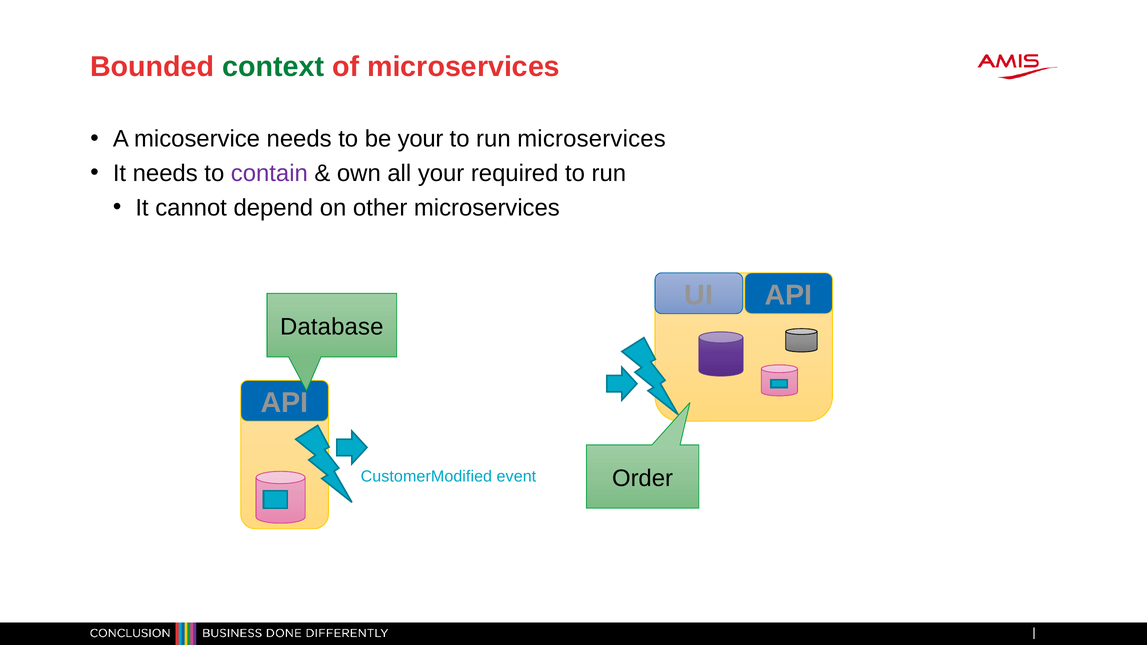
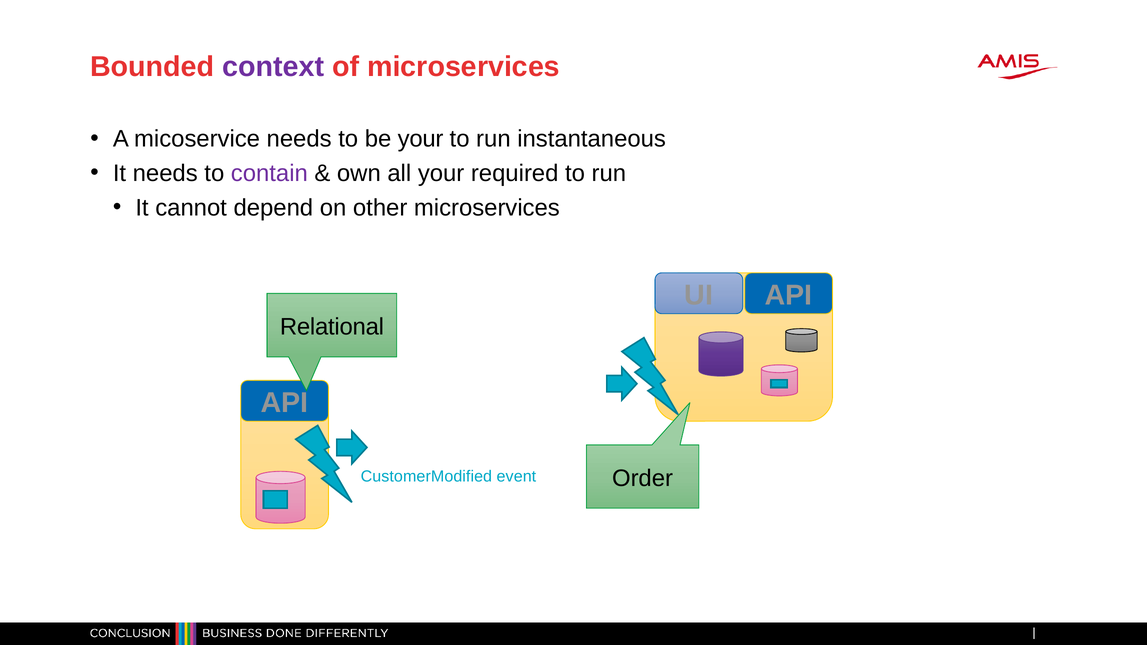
context colour: green -> purple (273, 67)
run microservices: microservices -> instantaneous (592, 139)
Database: Database -> Relational (332, 327)
